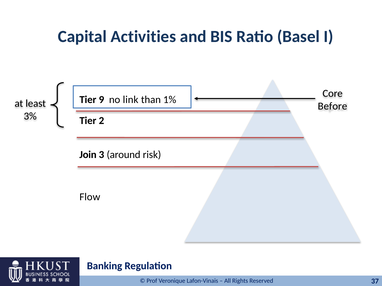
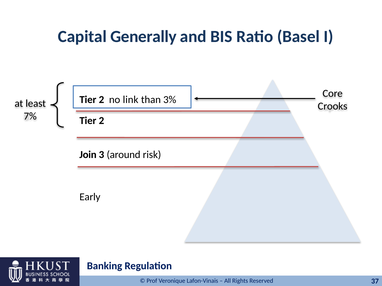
Activities: Activities -> Generally (143, 37)
9: 9 -> 2 (101, 100)
1%: 1% -> 3% (170, 100)
Before: Before -> Crooks (333, 106)
3%: 3% -> 7% (30, 116)
Flow: Flow -> Early (90, 197)
